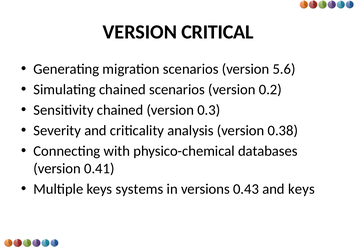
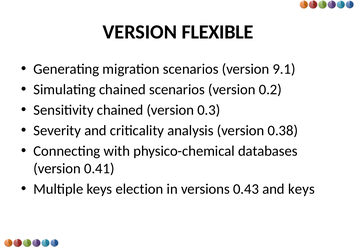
CRITICAL: CRITICAL -> FLEXIBLE (217, 32)
5.6: 5.6 -> 9.1 (284, 69)
systems: systems -> election (139, 189)
